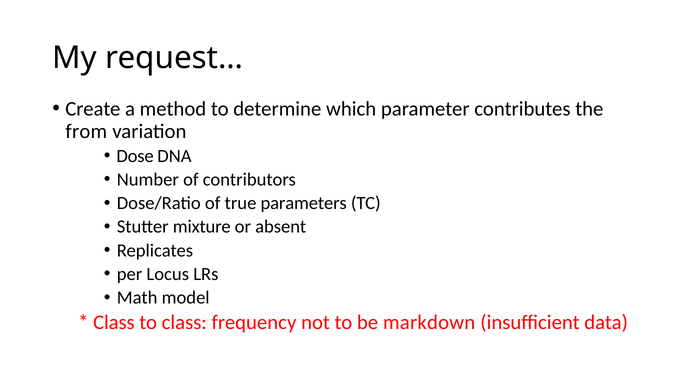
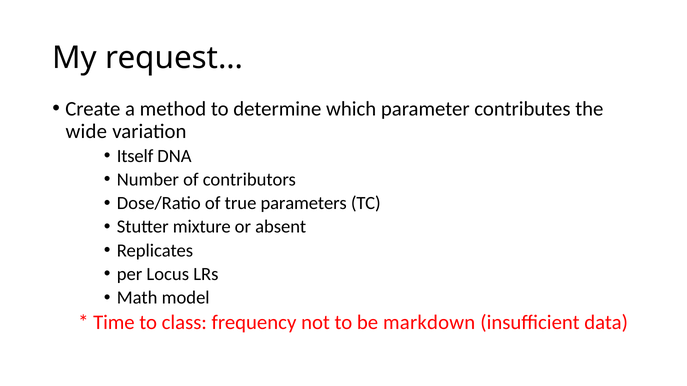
from: from -> wide (86, 131)
Dose: Dose -> Itself (135, 156)
Class: Class -> Time (114, 323)
